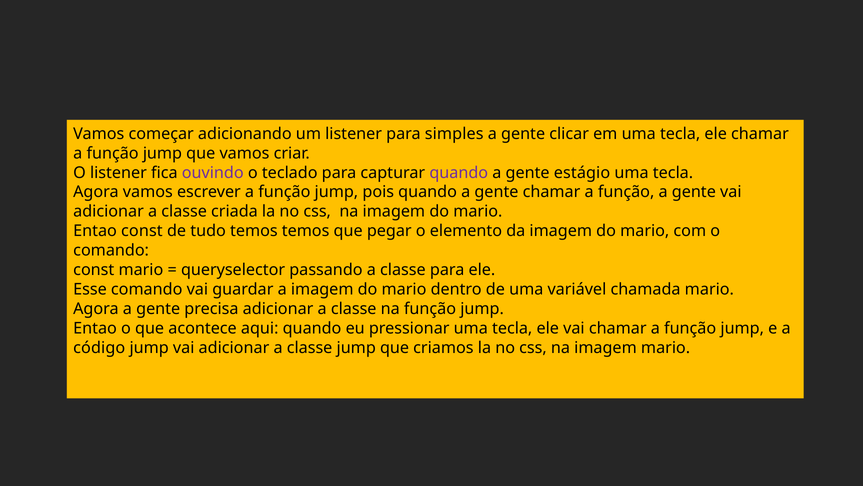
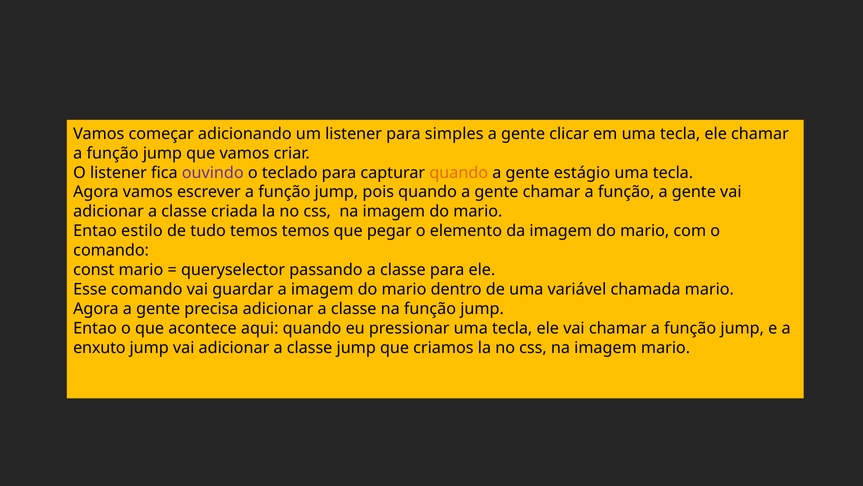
quando colour: purple -> orange (459, 172)
Entao const: const -> estilo (142, 231)
código: código -> enxuto (99, 347)
